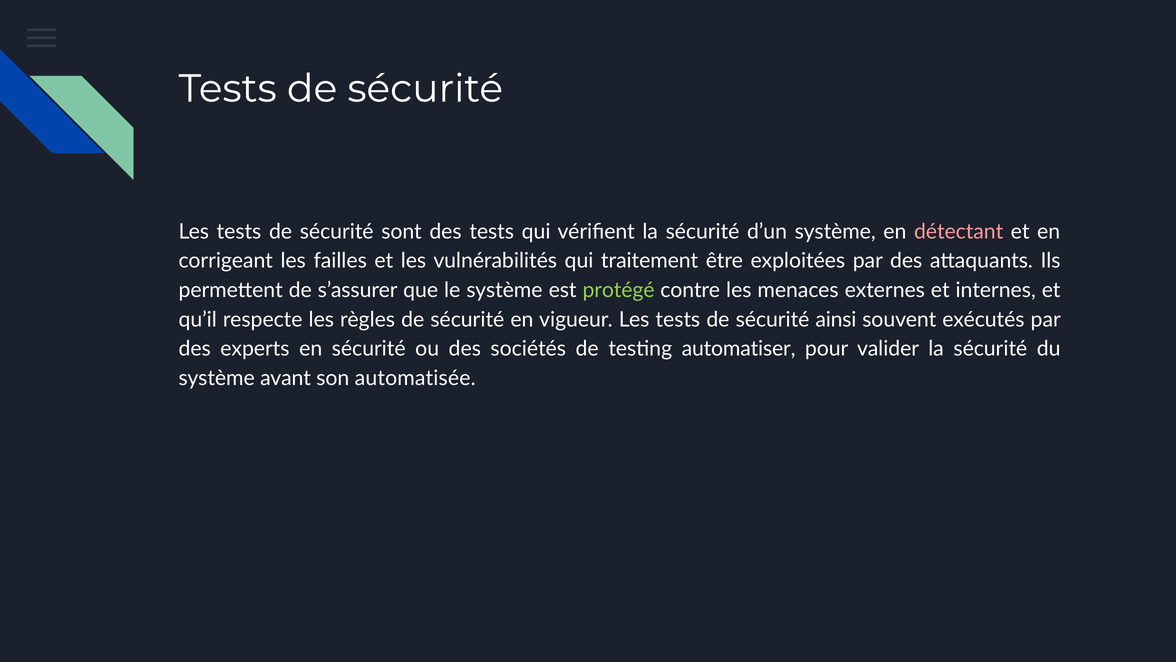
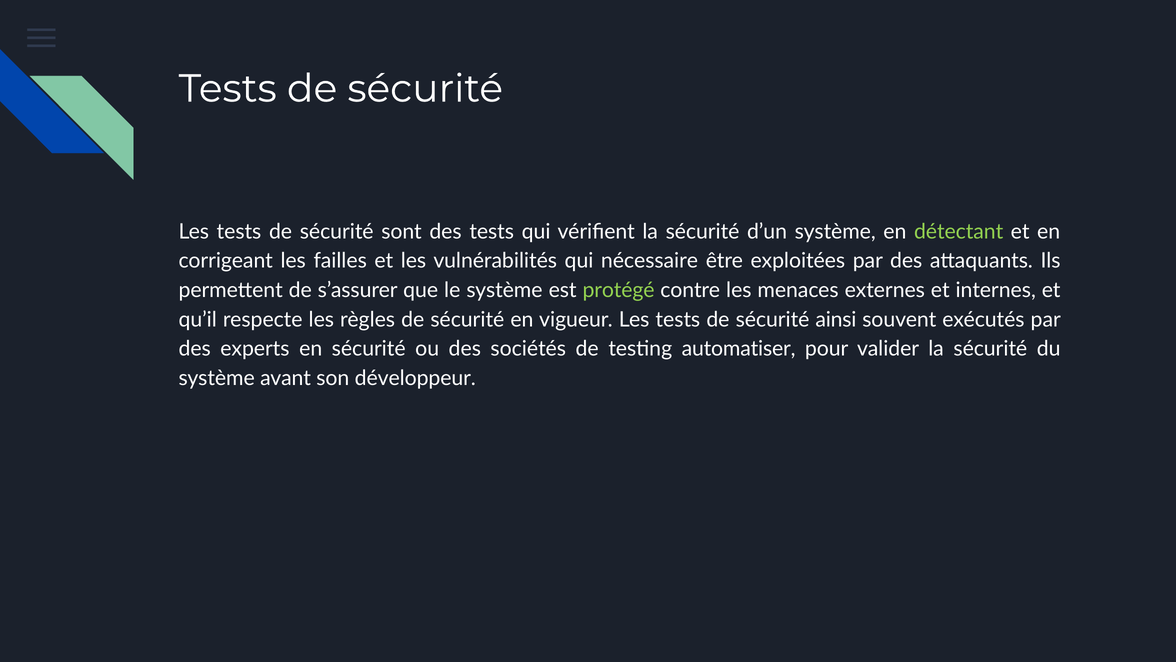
détectant colour: pink -> light green (959, 231)
traitement: traitement -> nécessaire (650, 261)
automatisée: automatisée -> développeur (415, 378)
